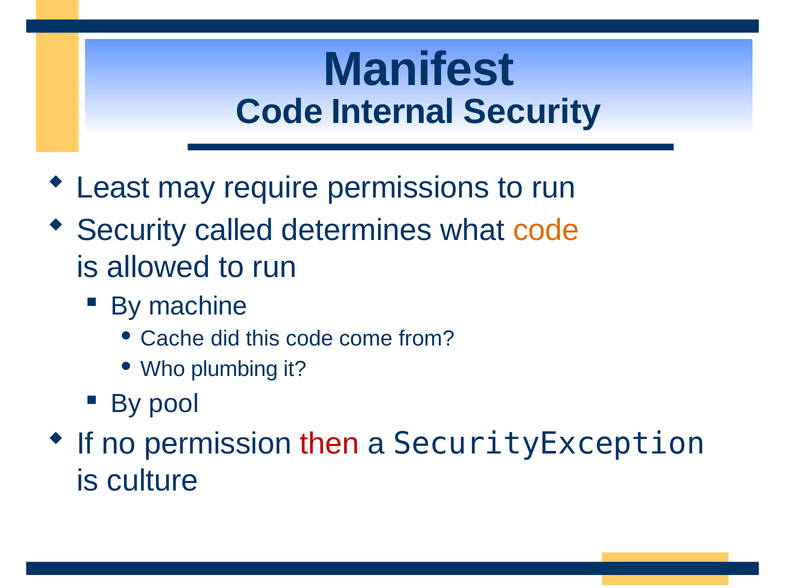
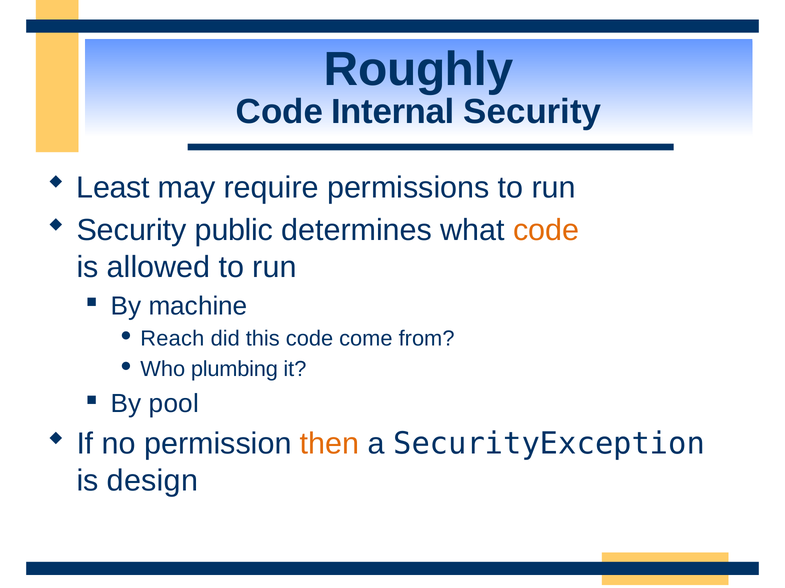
Manifest: Manifest -> Roughly (419, 69)
called: called -> public (234, 231)
Cache: Cache -> Reach (172, 339)
then colour: red -> orange (330, 444)
culture: culture -> design (153, 481)
